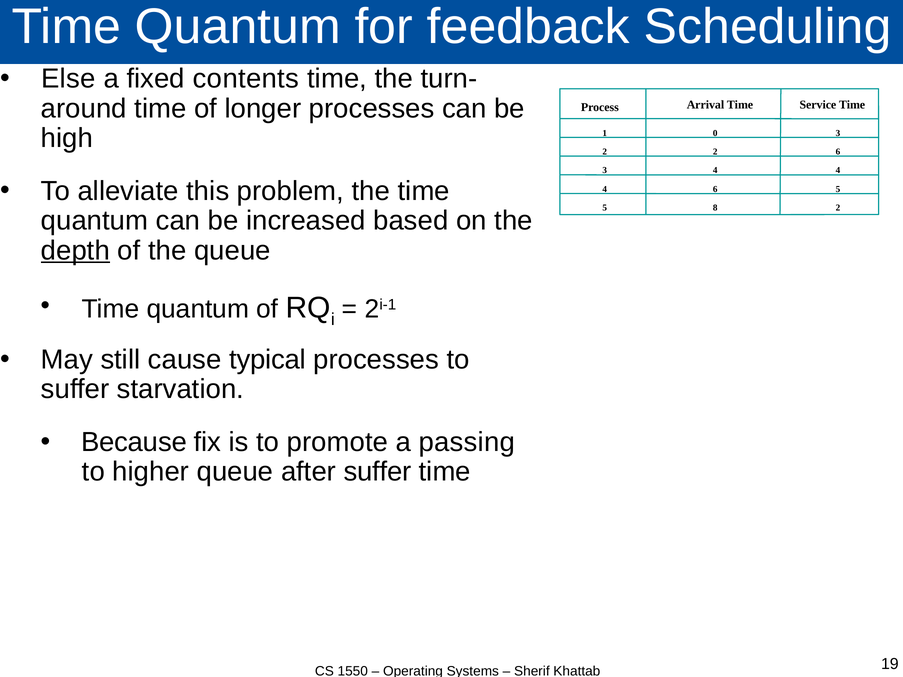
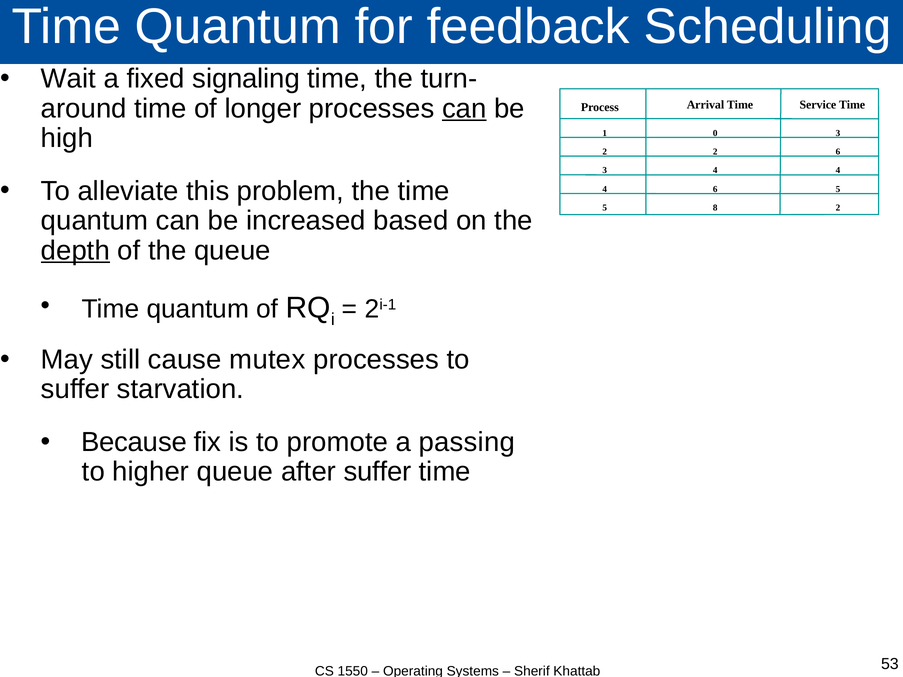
Else: Else -> Wait (68, 79)
contents: contents -> signaling (246, 79)
can underline: none -> present (464, 108)
typical: typical -> mutex (267, 360)
19: 19 -> 53 (890, 664)
